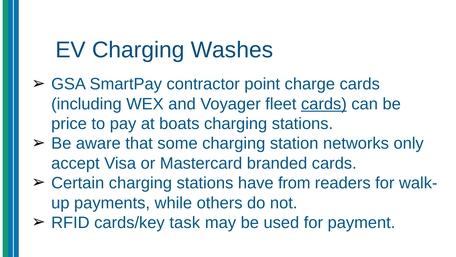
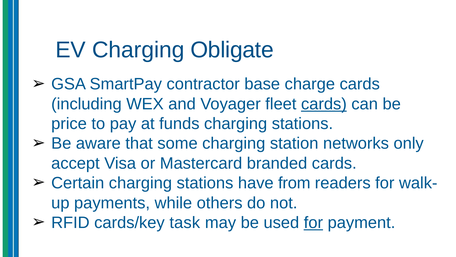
Washes: Washes -> Obligate (232, 50)
point: point -> base (262, 84)
boats: boats -> funds (179, 124)
for underline: none -> present (313, 222)
